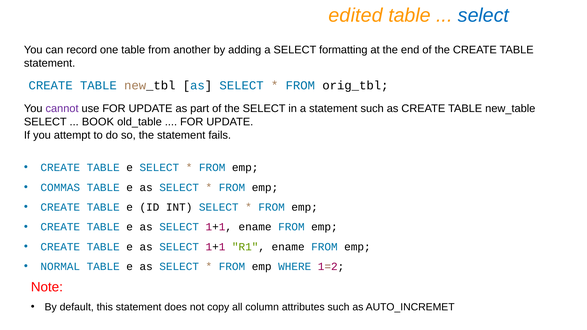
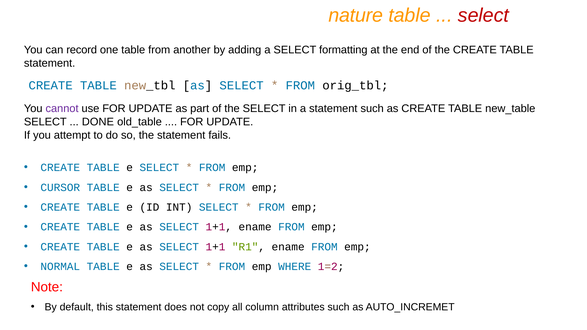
edited: edited -> nature (356, 15)
select colour: blue -> red (484, 15)
BOOK: BOOK -> DONE (98, 122)
COMMAS: COMMAS -> CURSOR (60, 187)
